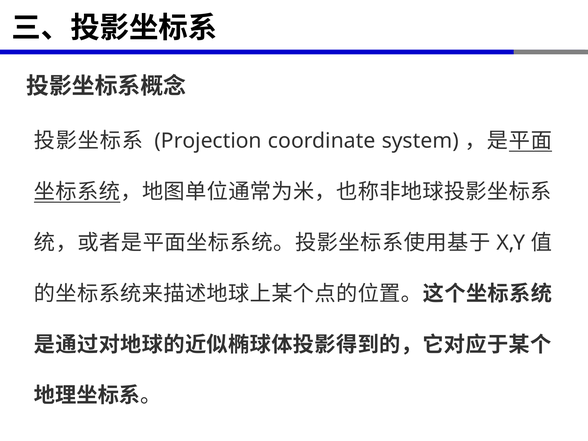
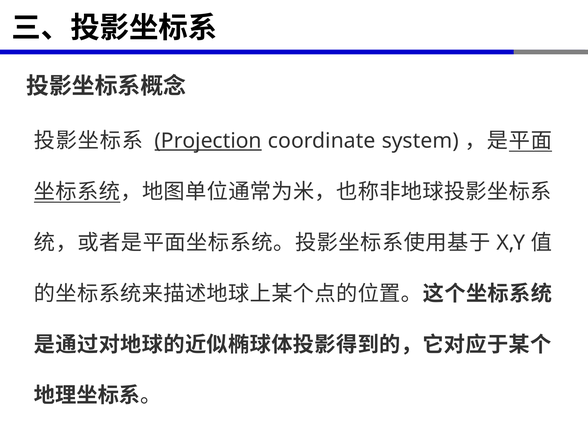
Projection underline: none -> present (208, 141)
